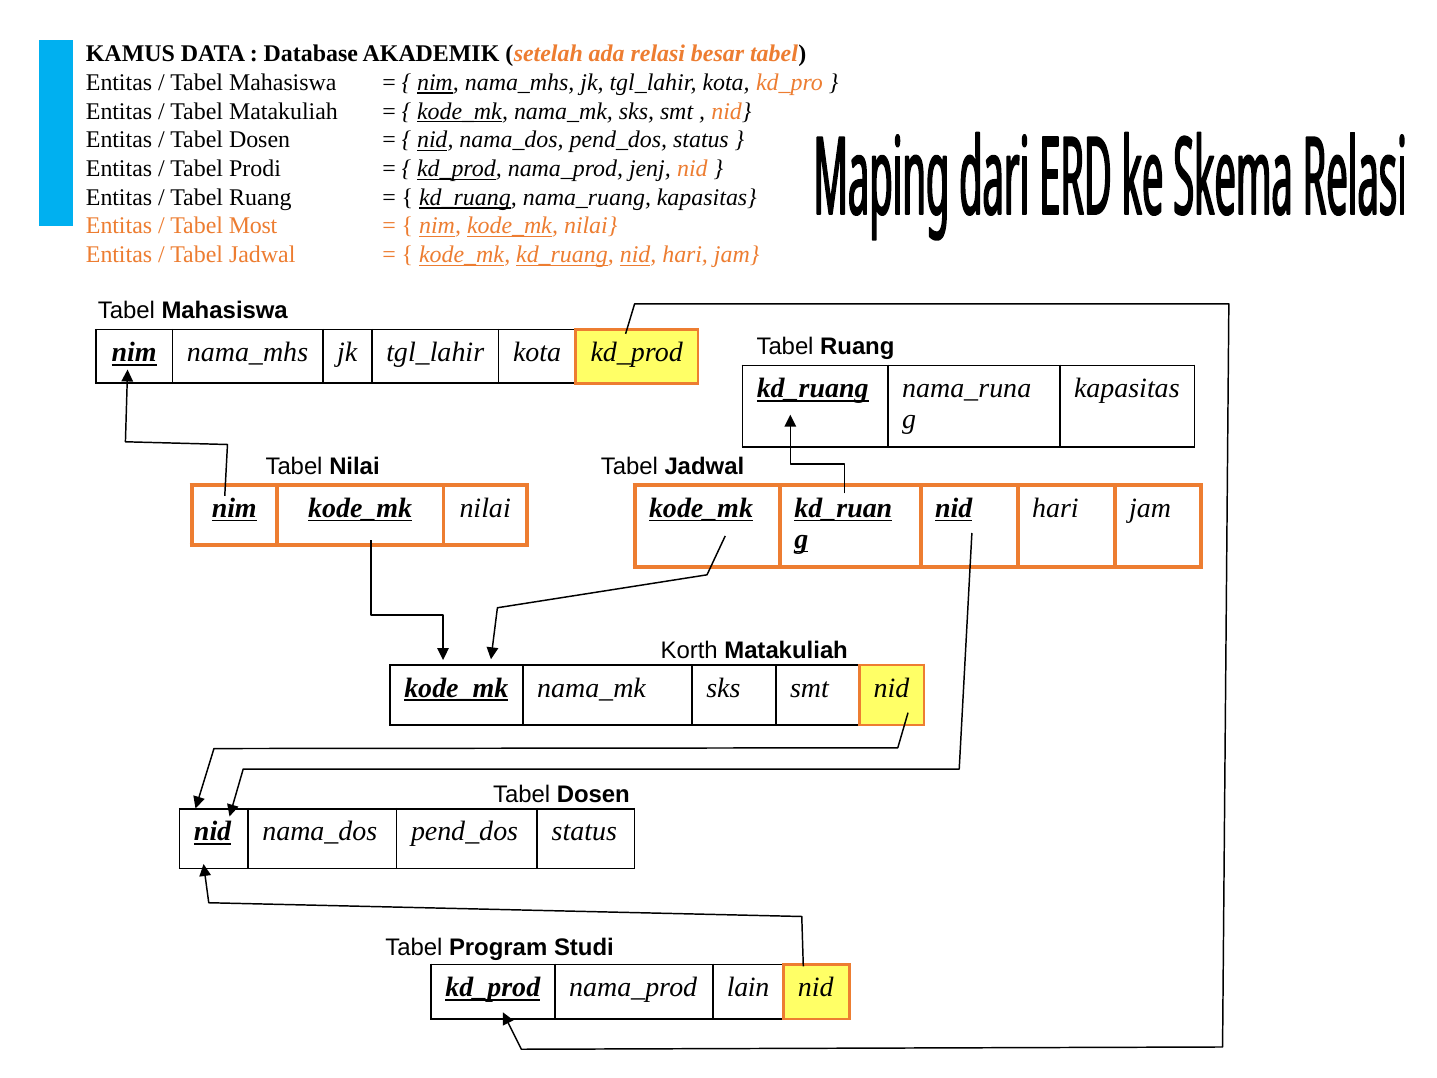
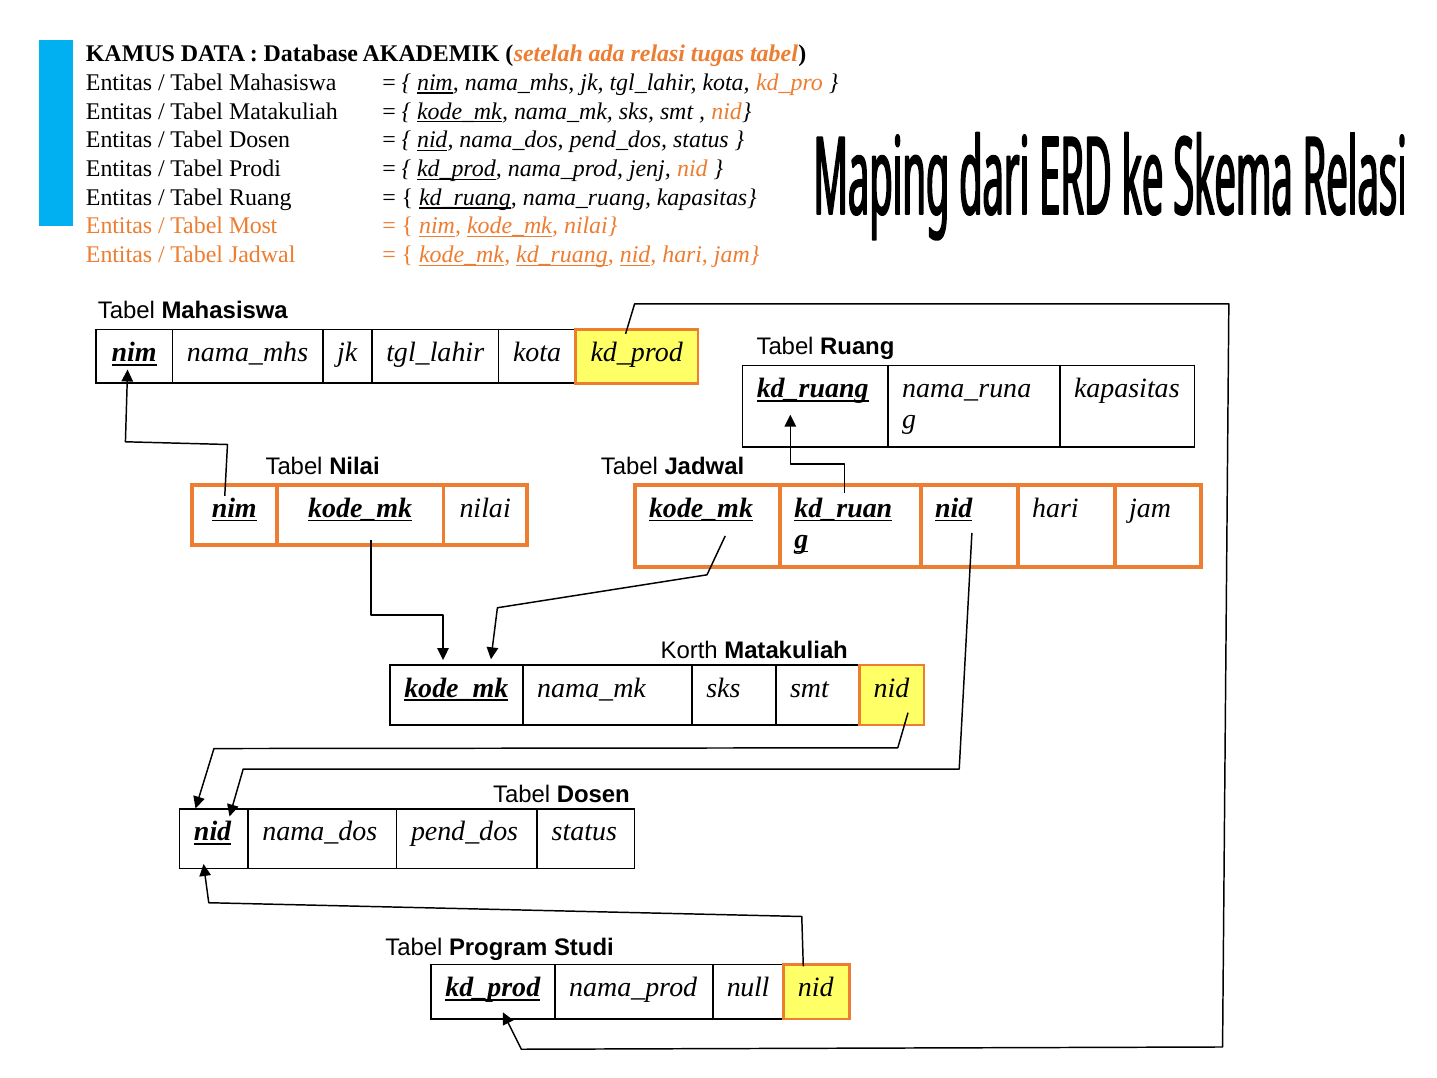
besar: besar -> tugas (718, 54)
lain: lain -> null (748, 987)
